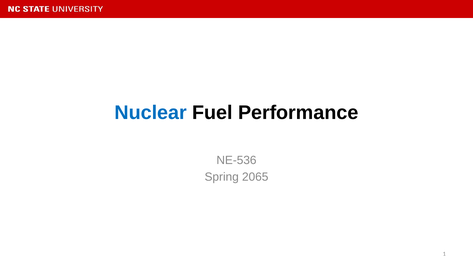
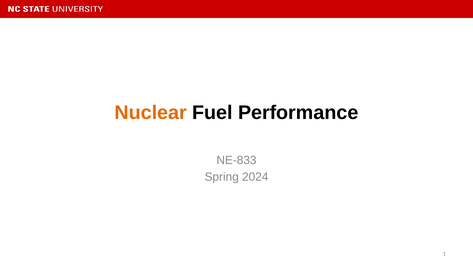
Nuclear colour: blue -> orange (151, 113)
NE-536: NE-536 -> NE-833 (236, 160)
2065: 2065 -> 2024 (255, 177)
